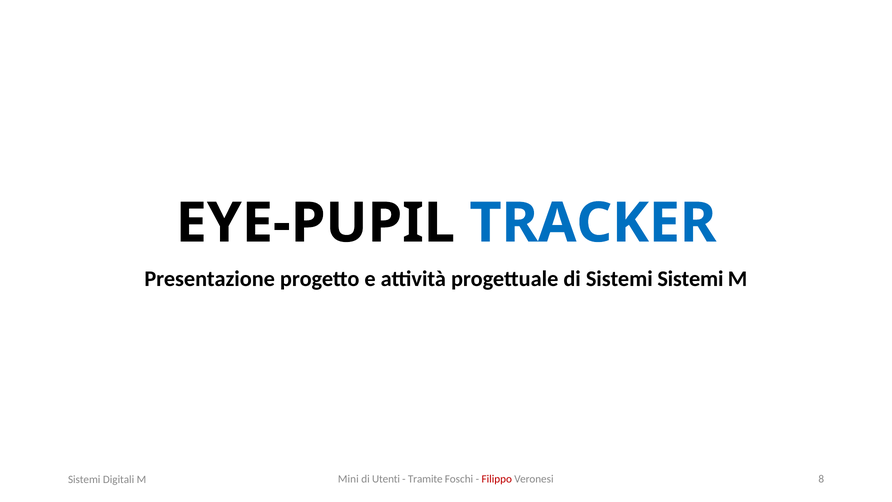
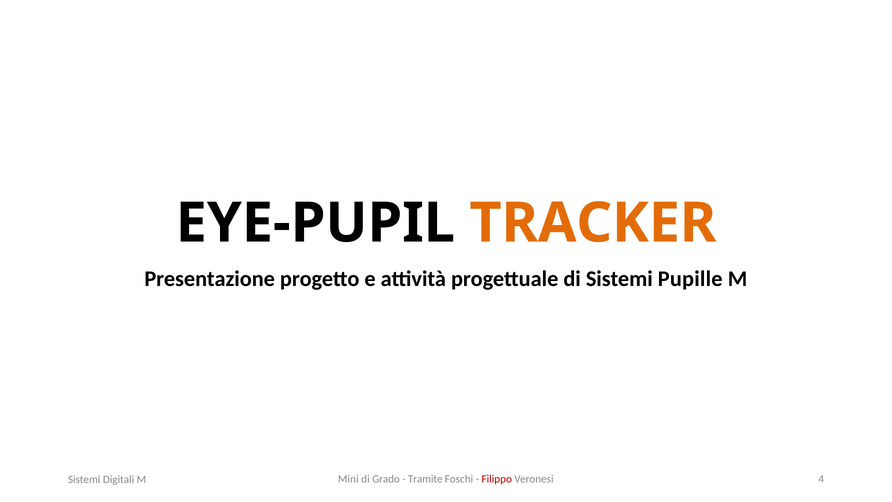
TRACKER colour: blue -> orange (593, 223)
Sistemi Sistemi: Sistemi -> Pupille (690, 279)
Utenti: Utenti -> Grado (386, 479)
8: 8 -> 4 (821, 479)
